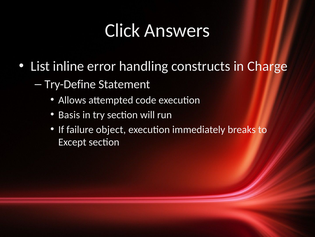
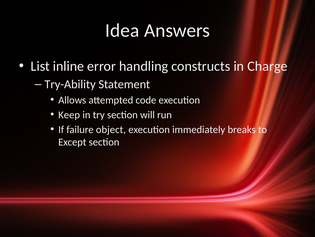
Click: Click -> Idea (122, 30)
Try-Define: Try-Define -> Try-Ability (70, 84)
Basis: Basis -> Keep (69, 114)
